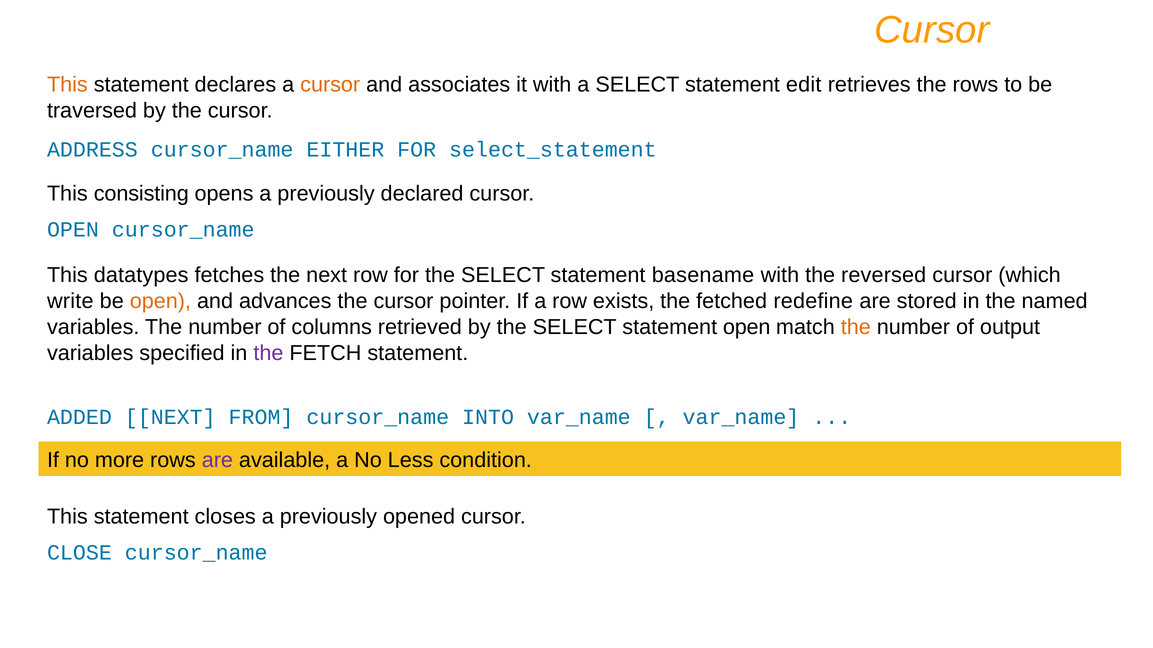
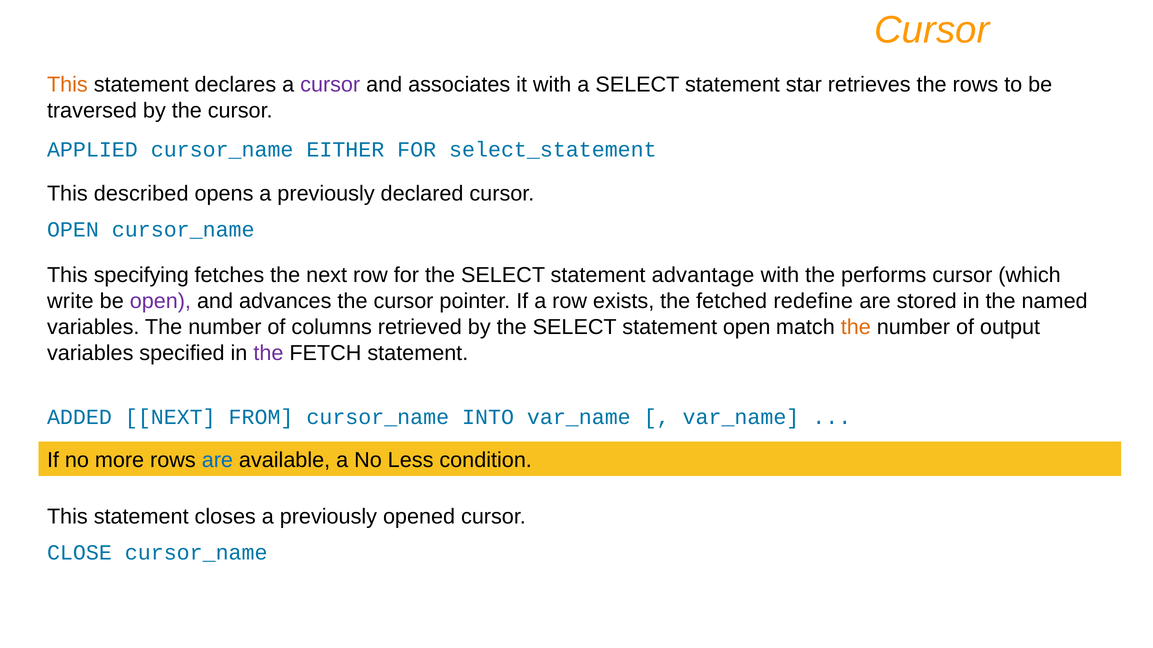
cursor colour: orange -> purple (330, 85)
edit: edit -> star (804, 85)
ADDRESS: ADDRESS -> APPLIED (92, 150)
consisting: consisting -> described (141, 194)
datatypes: datatypes -> specifying (141, 275)
basename: basename -> advantage (703, 275)
reversed: reversed -> performs (884, 275)
open colour: orange -> purple (160, 301)
are colour: purple -> blue (217, 461)
